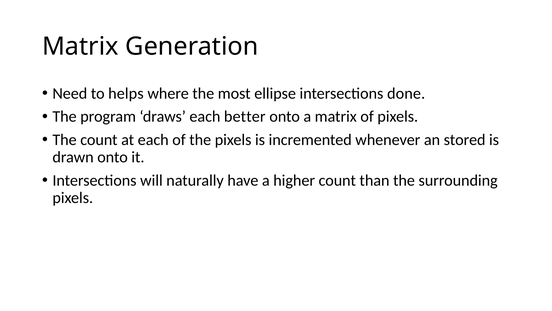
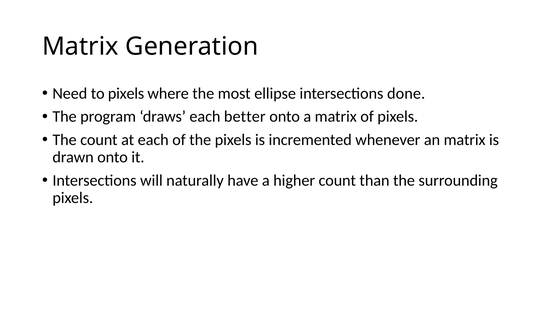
to helps: helps -> pixels (126, 93)
an stored: stored -> matrix (465, 140)
